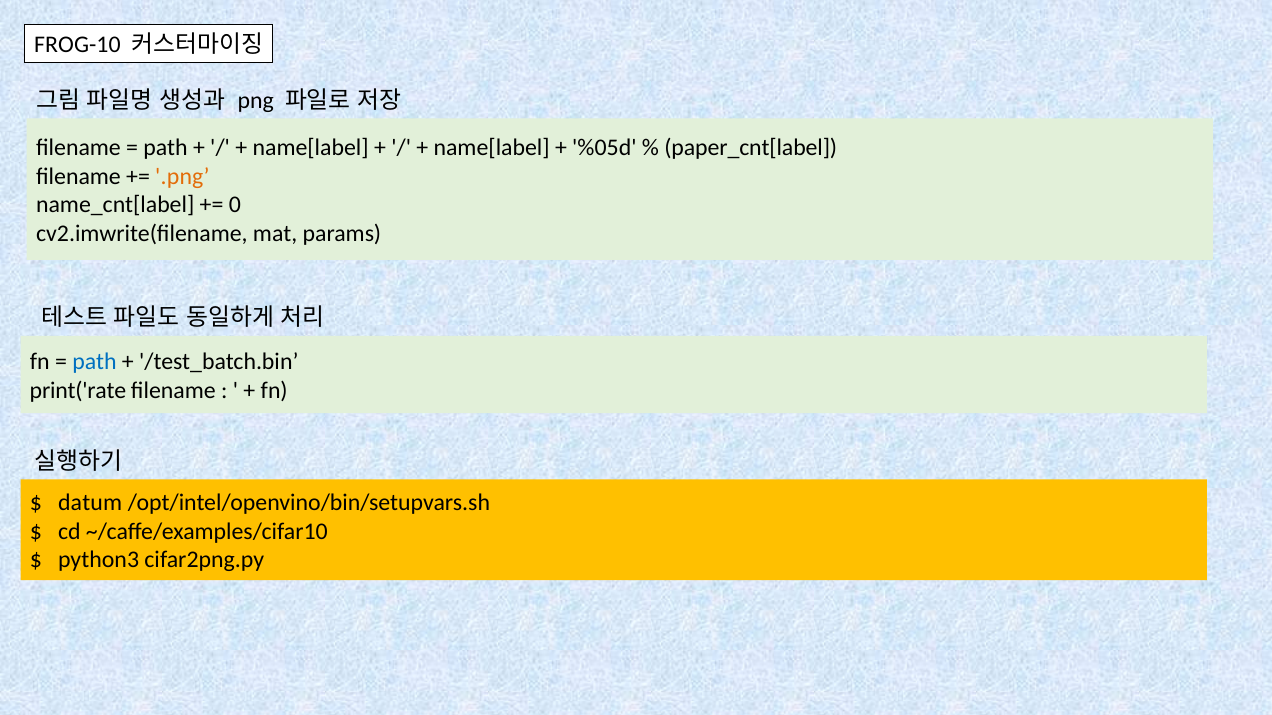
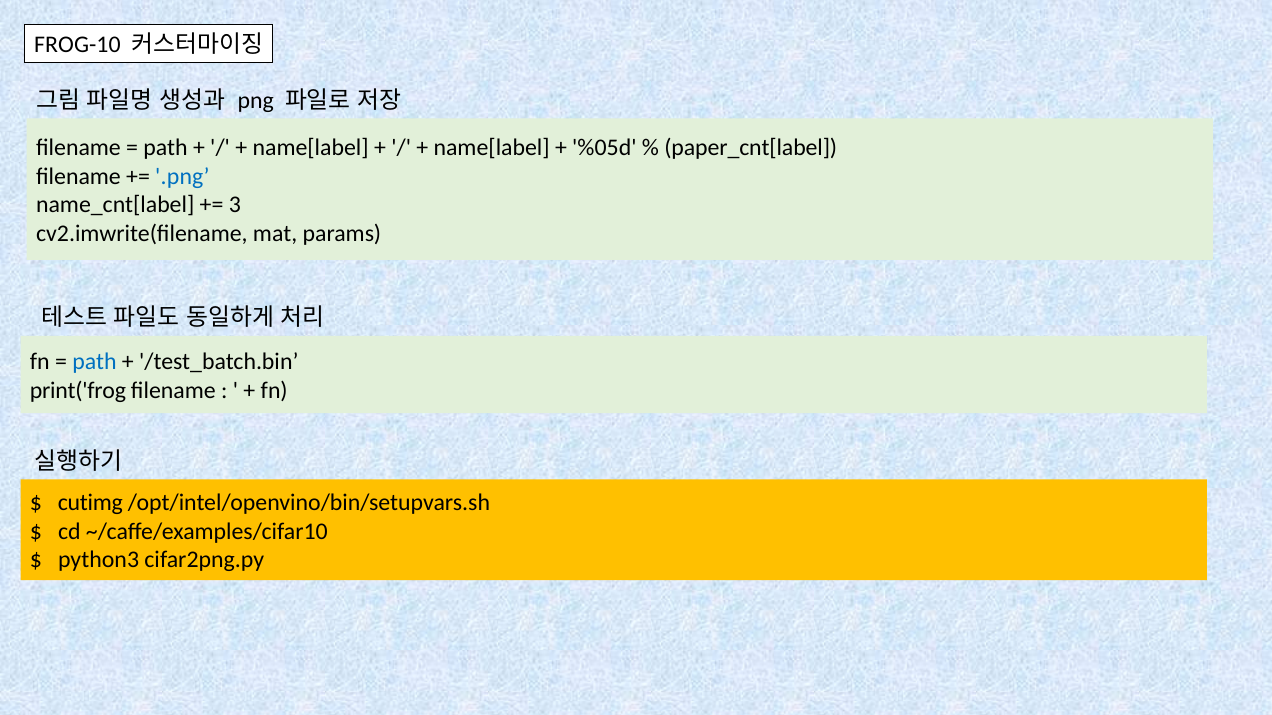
.png colour: orange -> blue (182, 177)
0: 0 -> 3 (235, 205)
print('rate: print('rate -> print('frog (78, 391)
datum: datum -> cutimg (90, 503)
